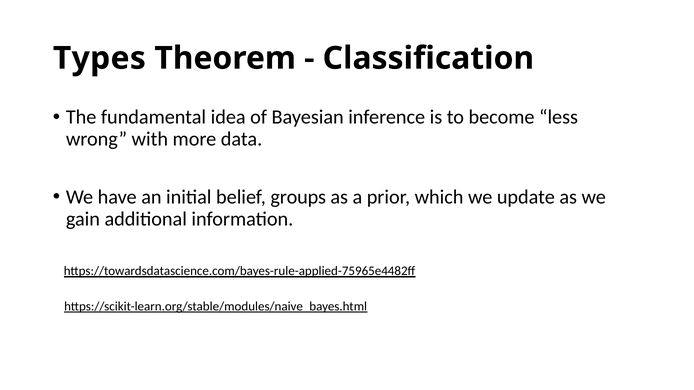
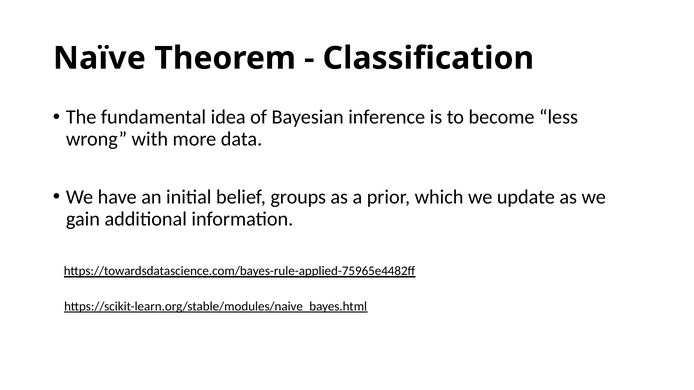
Types: Types -> Naïve (99, 58)
